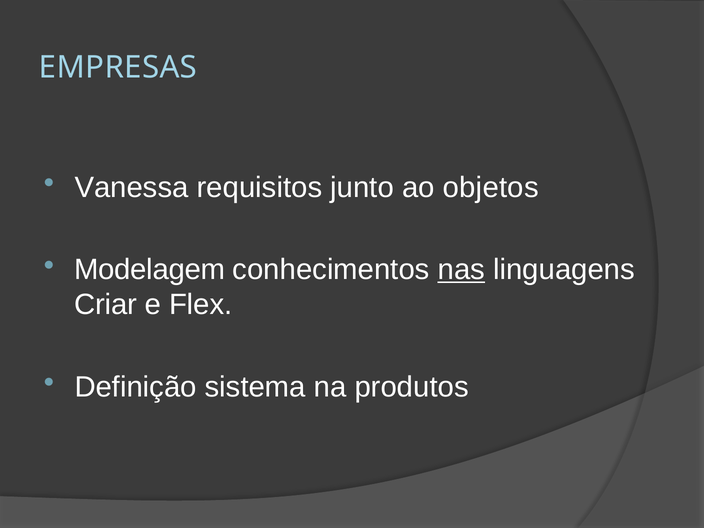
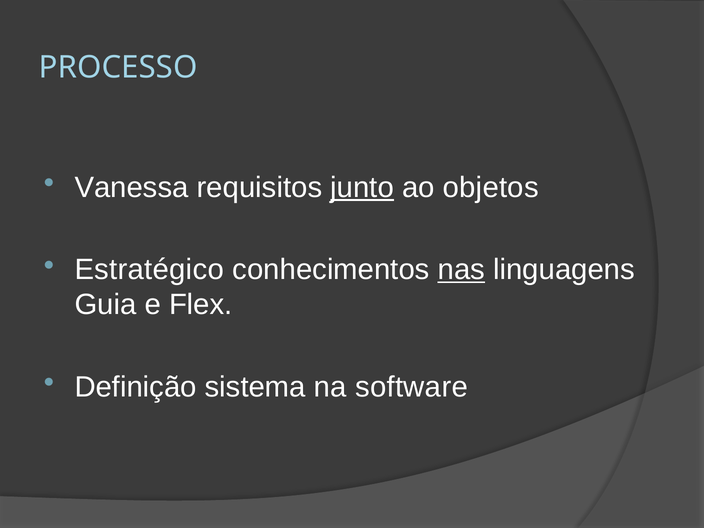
EMPRESAS: EMPRESAS -> PROCESSO (118, 67)
junto underline: none -> present (362, 187)
Modelagem: Modelagem -> Estratégico (149, 270)
Criar: Criar -> Guia (105, 305)
produtos: produtos -> software (411, 387)
